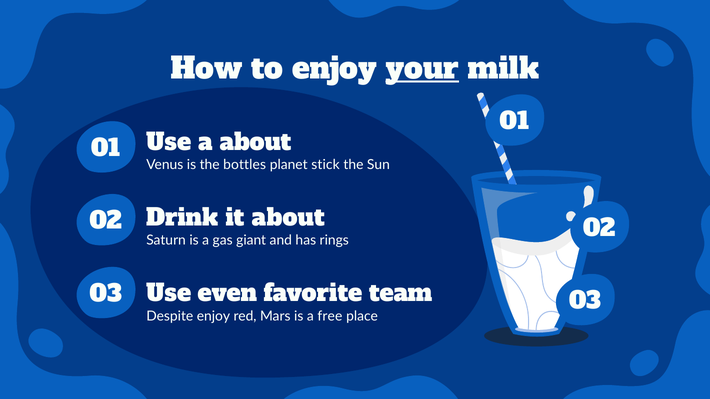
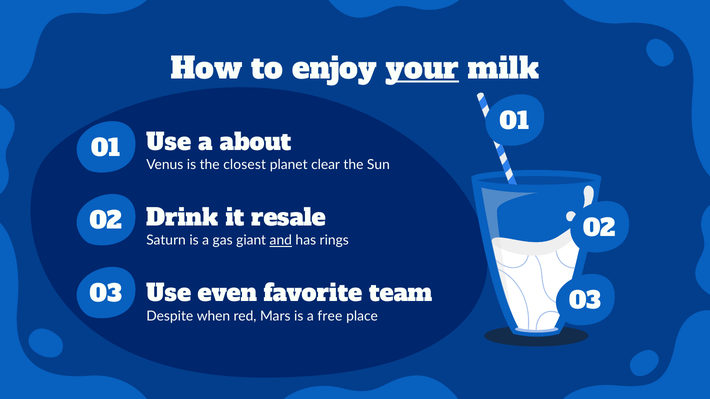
bottles: bottles -> closest (245, 165)
stick: stick -> clear (326, 165)
it about: about -> resale (289, 218)
and underline: none -> present (281, 241)
Despite enjoy: enjoy -> when (213, 316)
